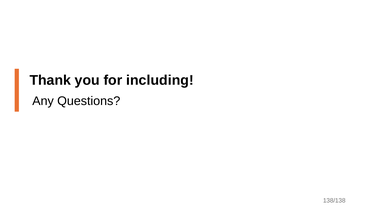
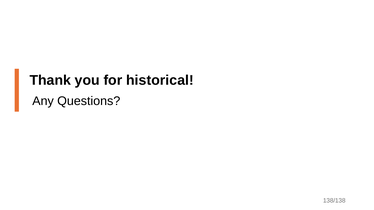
including: including -> historical (160, 80)
